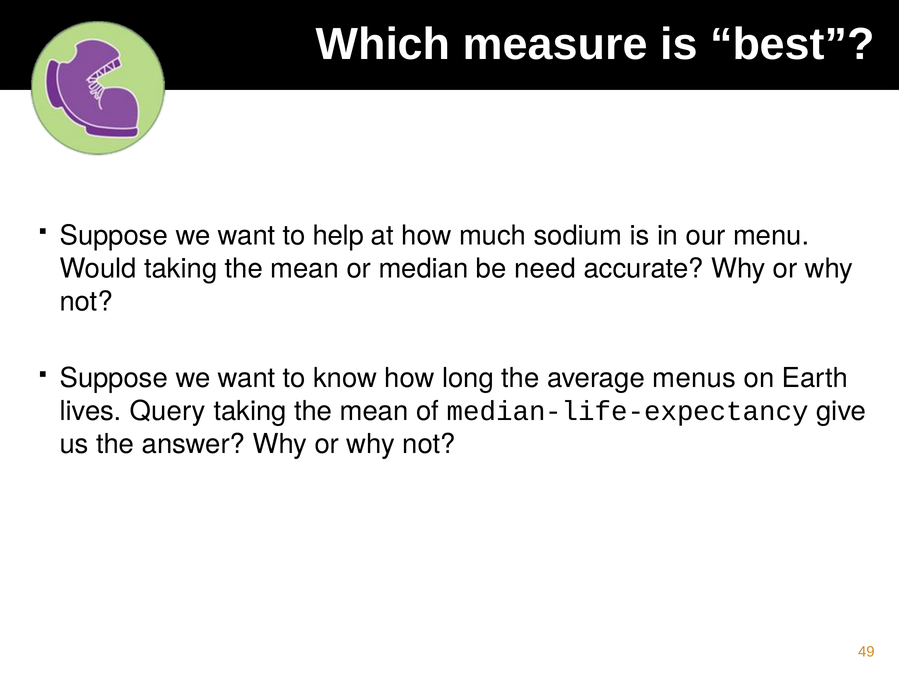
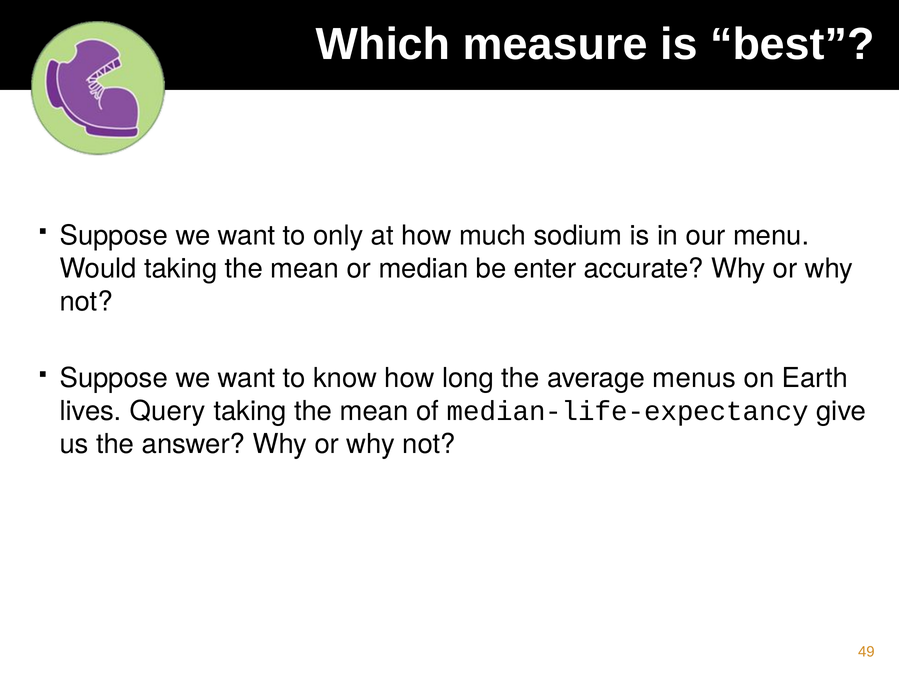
help: help -> only (338, 235)
need: need -> enter (545, 268)
